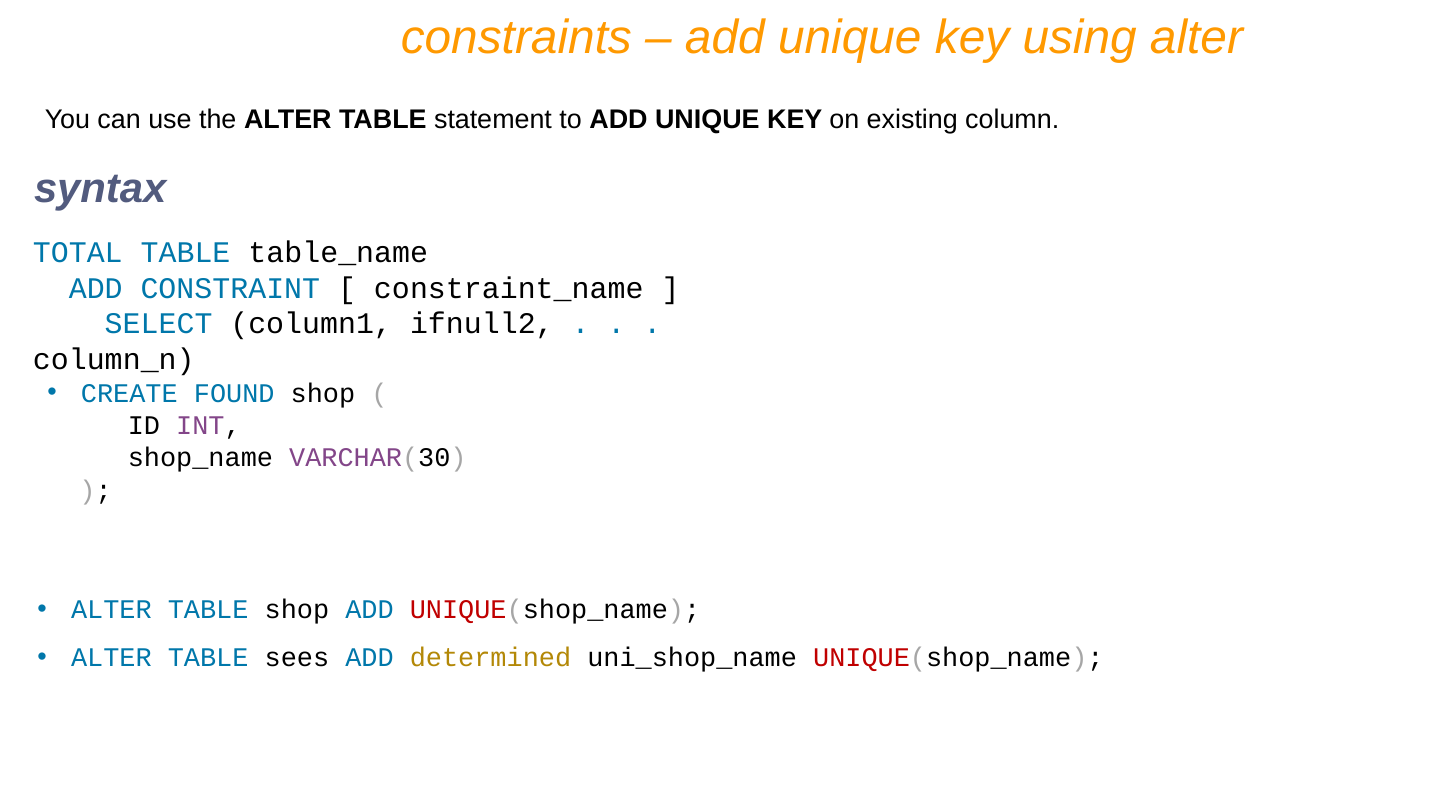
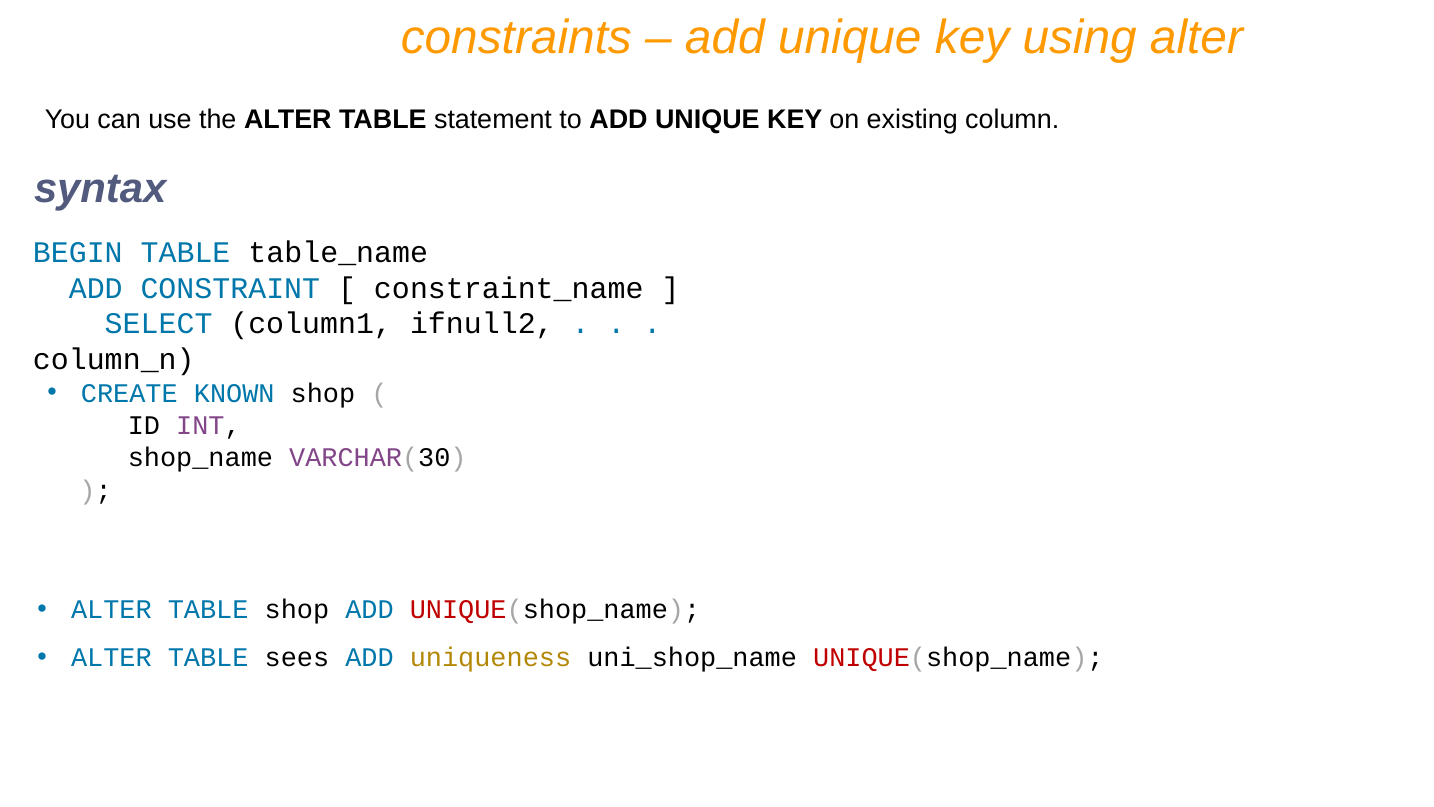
TOTAL: TOTAL -> BEGIN (78, 252)
FOUND: FOUND -> KNOWN (234, 393)
determined: determined -> uniqueness (490, 658)
